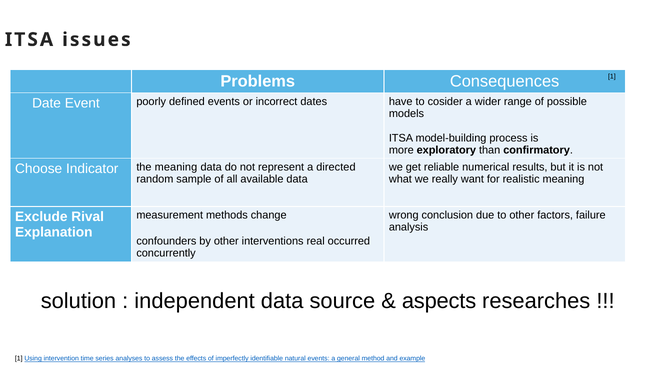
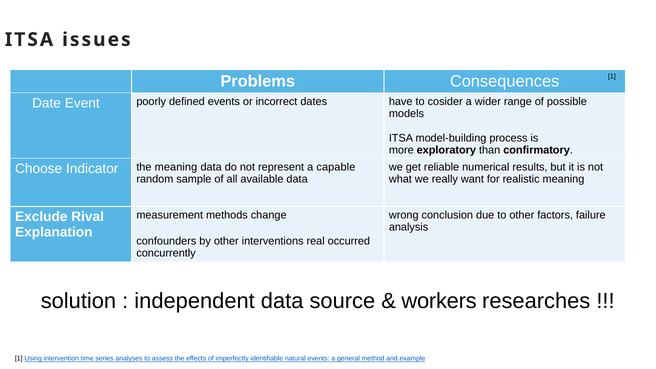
directed: directed -> capable (336, 167)
aspects: aspects -> workers (439, 301)
